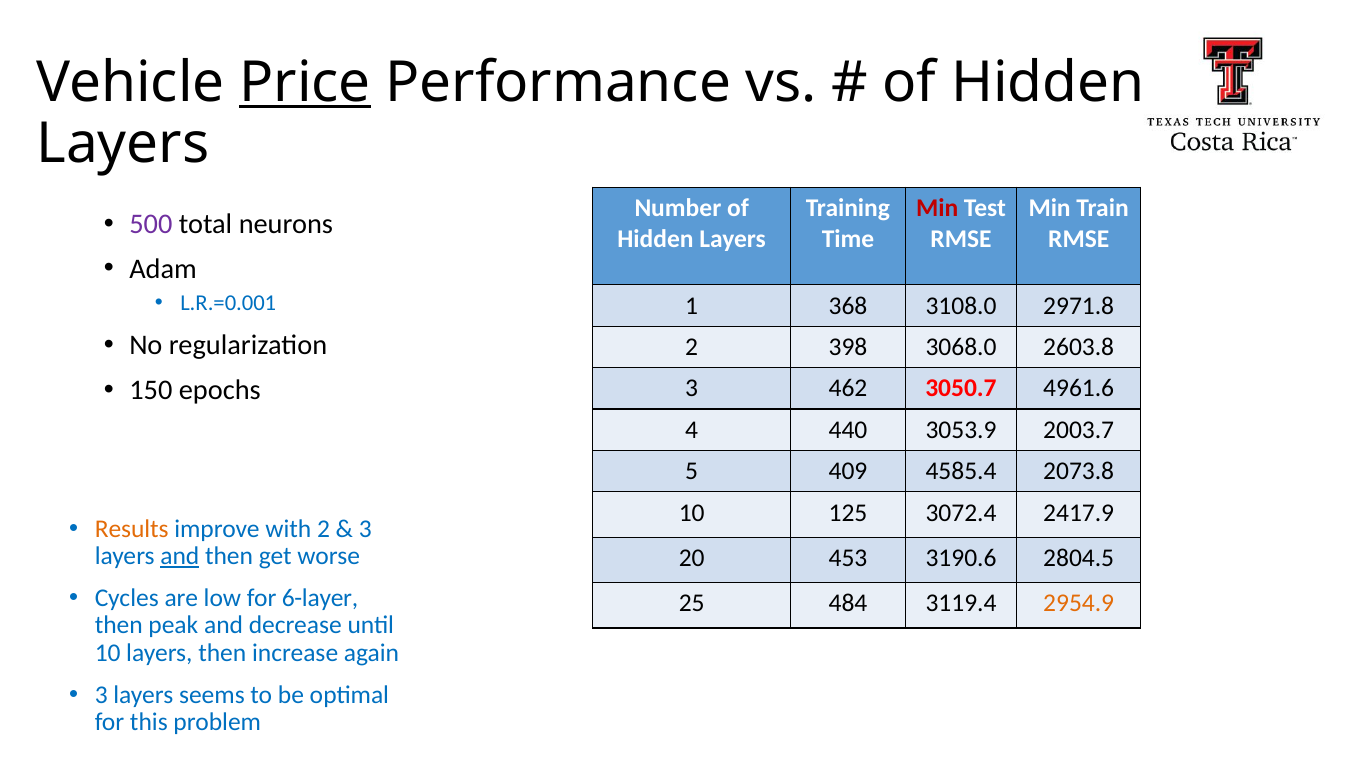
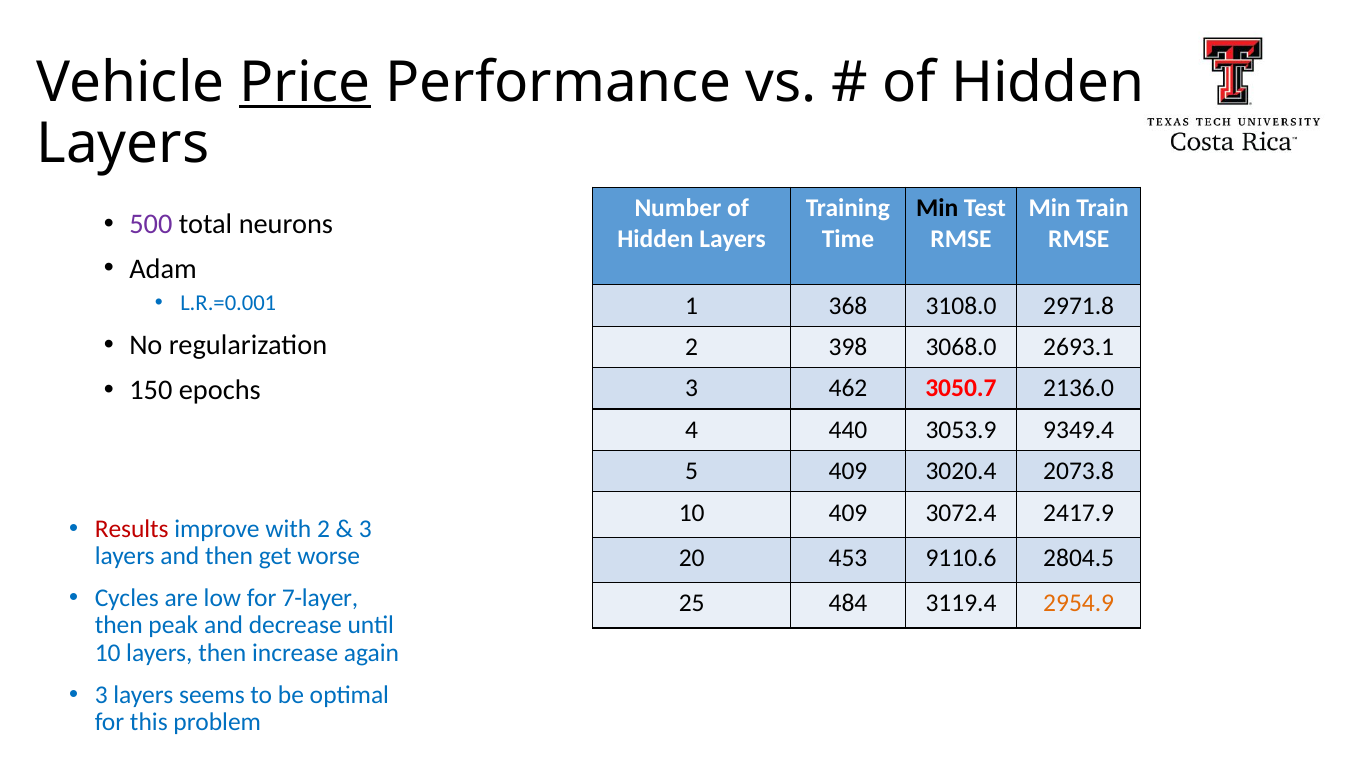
Min colour: red -> black (937, 208)
2603.8: 2603.8 -> 2693.1 (1079, 347)
4961.6: 4961.6 -> 2136.0 (1079, 389)
2003.7: 2003.7 -> 9349.4 (1079, 430)
4585.4: 4585.4 -> 3020.4 (961, 472)
10 125: 125 -> 409 (848, 513)
Results colour: orange -> red (132, 529)
and underline: present -> none (180, 557)
3190.6: 3190.6 -> 9110.6 (961, 558)
6-layer: 6-layer -> 7-layer (320, 598)
